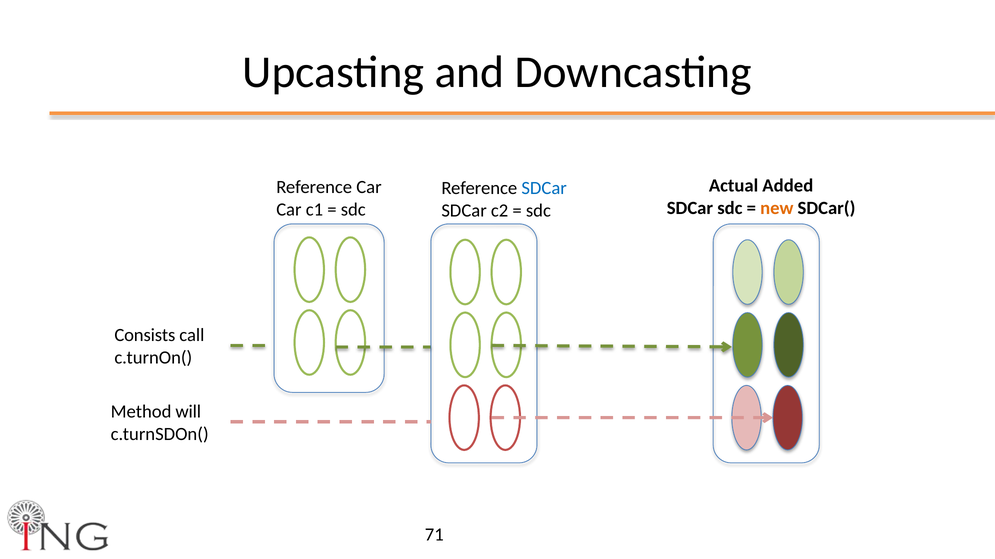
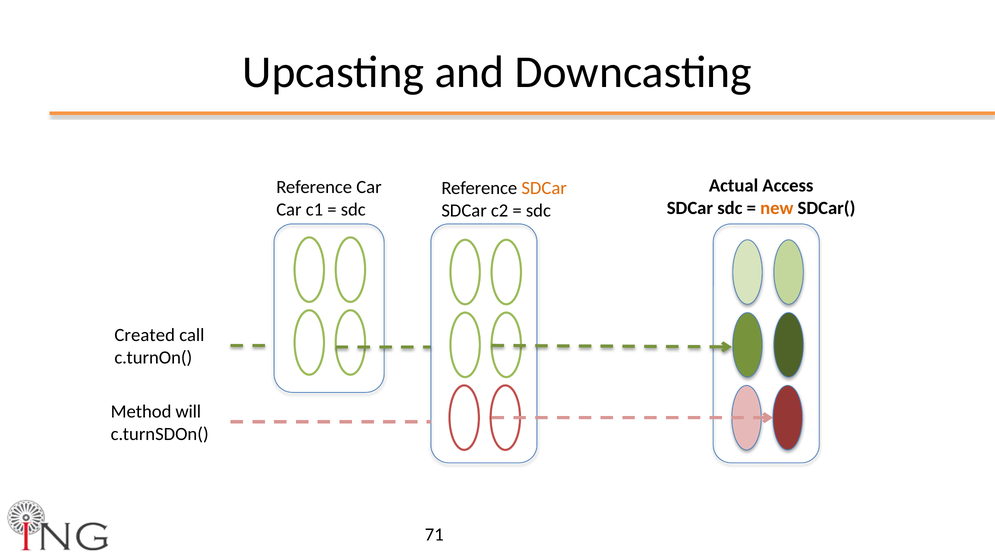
Added: Added -> Access (788, 186)
SDCar colour: blue -> orange (544, 188)
Consists: Consists -> Created (145, 336)
